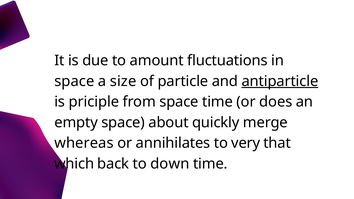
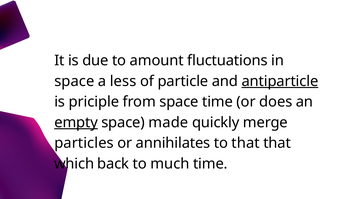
size: size -> less (123, 81)
empty underline: none -> present (76, 122)
about: about -> made (168, 122)
whereas: whereas -> particles (84, 143)
to very: very -> that (246, 143)
down: down -> much (170, 164)
